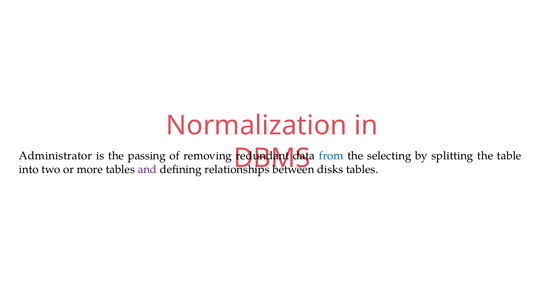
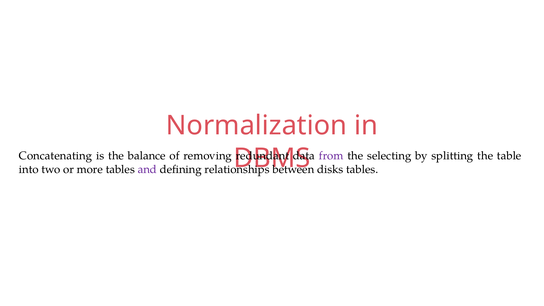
Administrator: Administrator -> Concatenating (56, 156)
passing: passing -> balance (147, 156)
from colour: blue -> purple (331, 156)
